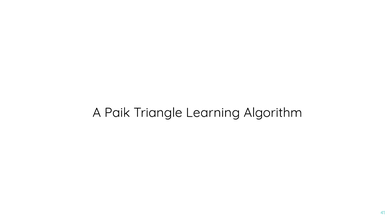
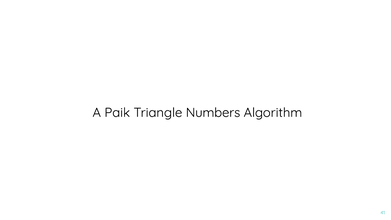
Learning: Learning -> Numbers (213, 113)
